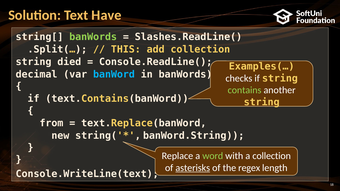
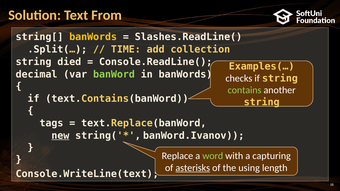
Have: Have -> From (107, 15)
banWords colour: light green -> yellow (93, 37)
THIS: THIS -> TIME (126, 49)
banWord colour: light blue -> light green (114, 74)
from: from -> tags (51, 123)
new underline: none -> present (60, 136)
banWord.String: banWord.String -> banWord.Ivanov (194, 136)
a collection: collection -> capturing (272, 156)
regex: regex -> using (249, 168)
